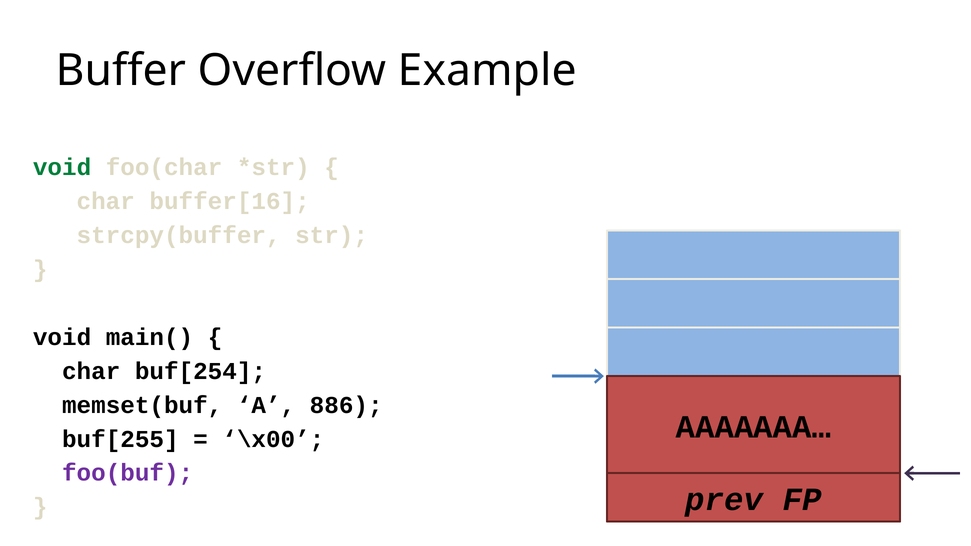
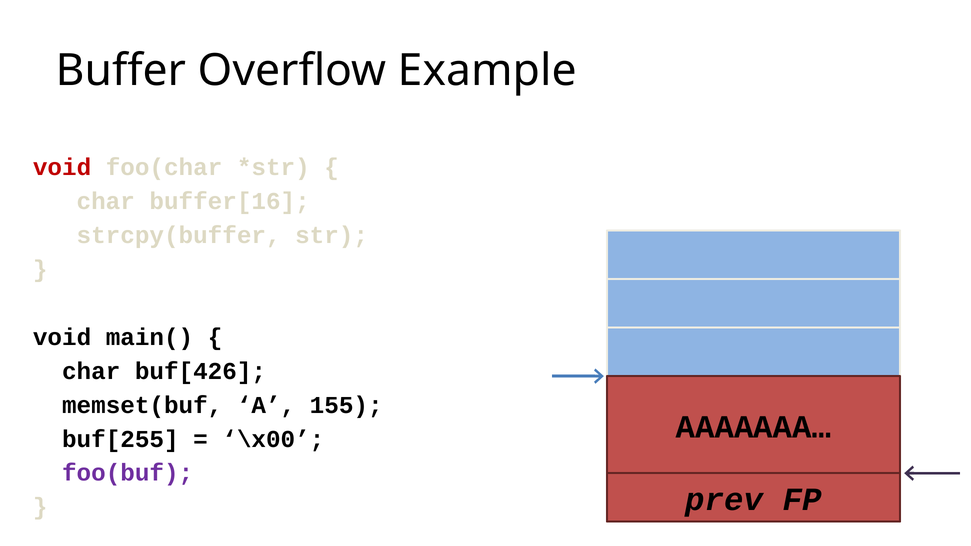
void colour: green -> red (62, 167)
buf[254: buf[254 -> buf[426 (200, 371)
886: 886 -> 155 (346, 405)
